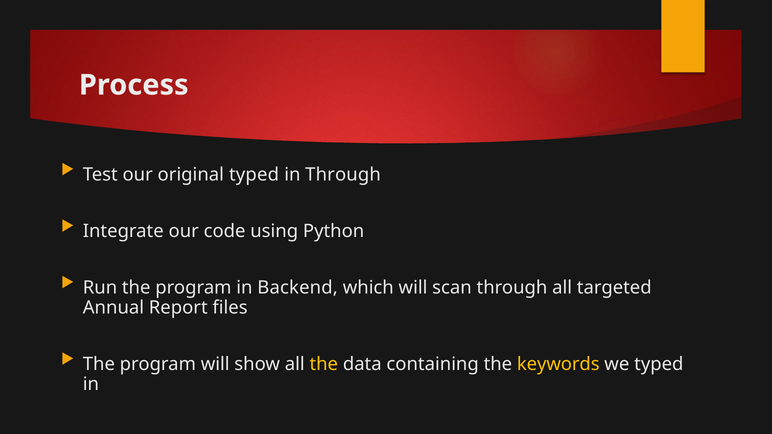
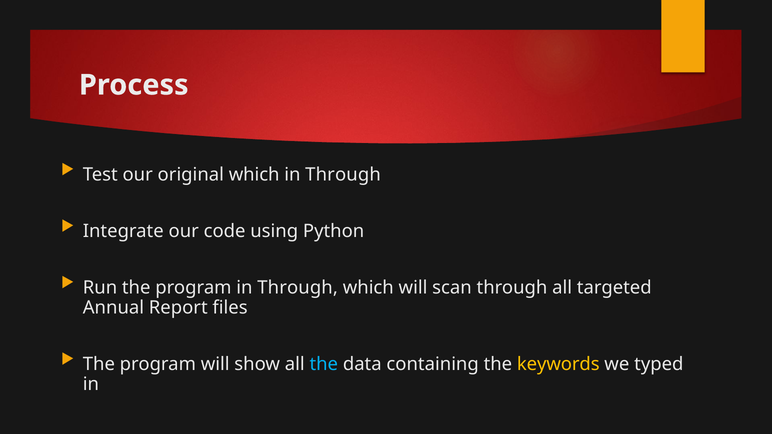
original typed: typed -> which (254, 175)
program in Backend: Backend -> Through (298, 288)
the colour: yellow -> light blue (324, 365)
